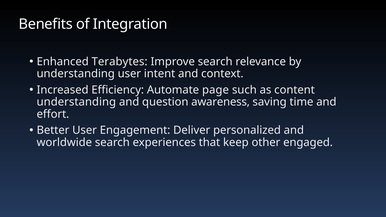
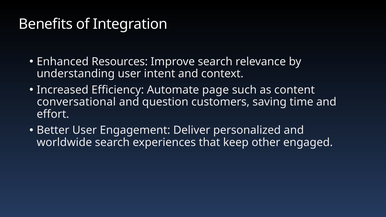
Terabytes: Terabytes -> Resources (120, 62)
understanding: understanding -> conversational (76, 102)
awareness: awareness -> customers (220, 102)
